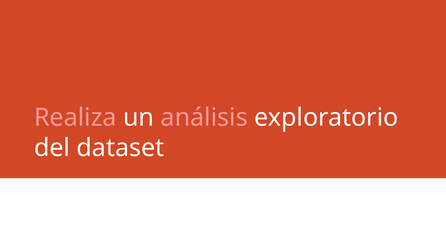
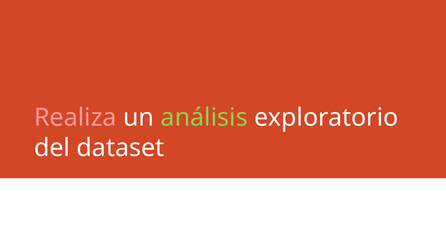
análisis colour: pink -> light green (204, 118)
